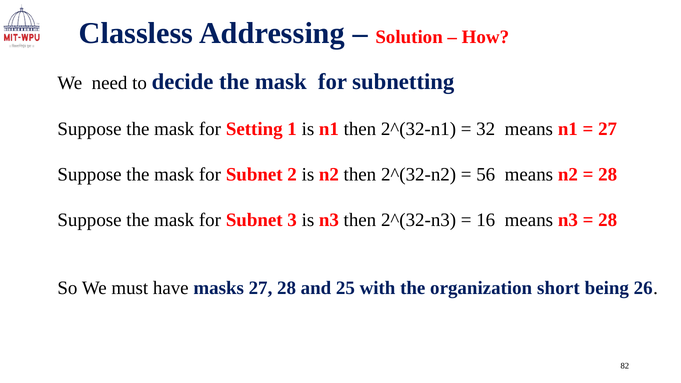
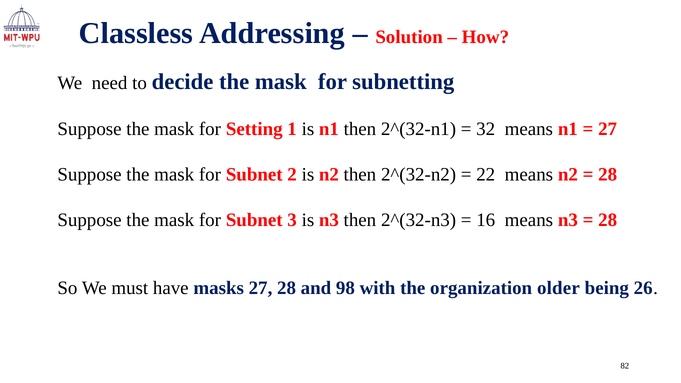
56: 56 -> 22 (486, 175)
25: 25 -> 98 (345, 288)
short: short -> older (558, 288)
